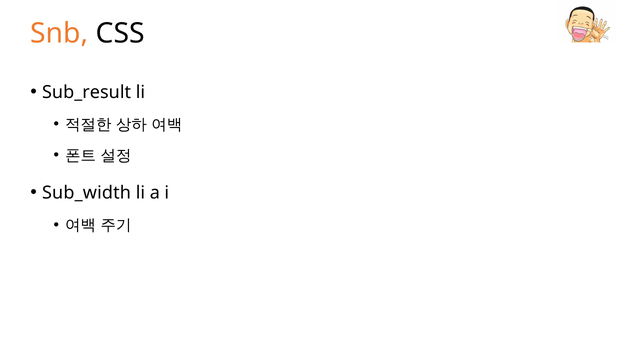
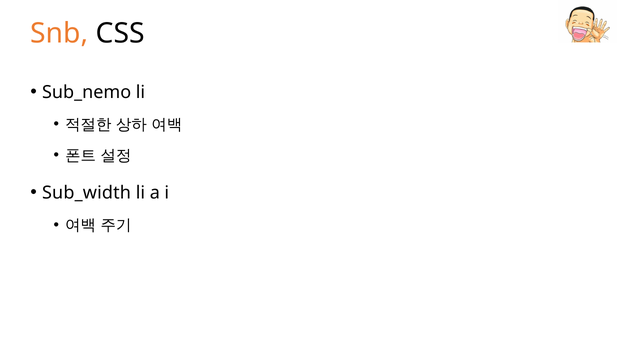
Sub_result: Sub_result -> Sub_nemo (87, 92)
